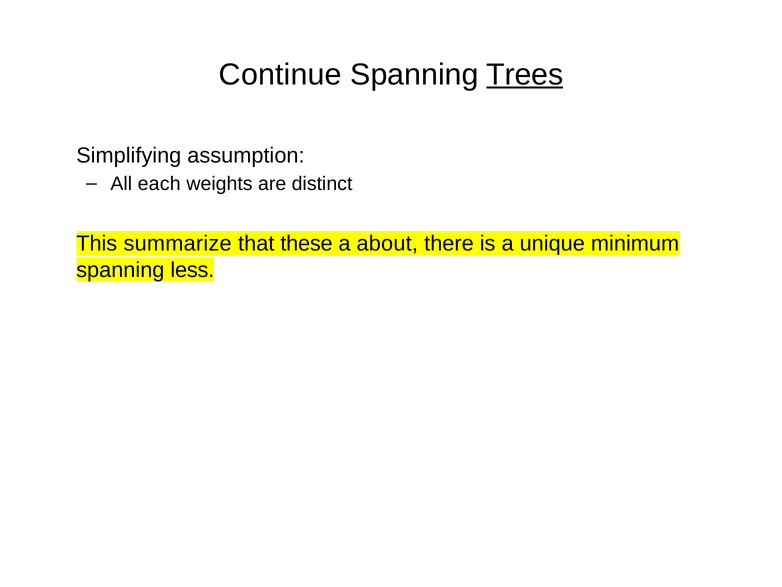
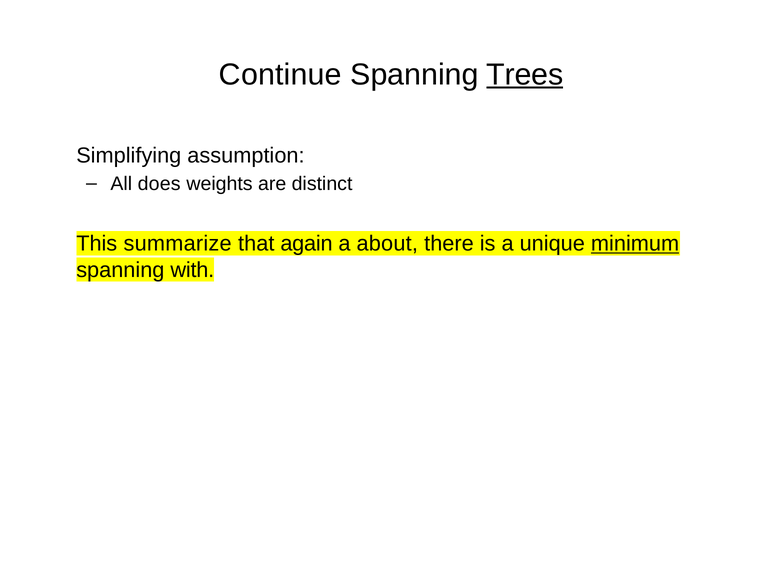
each: each -> does (159, 184)
these: these -> again (307, 244)
minimum underline: none -> present (635, 244)
less: less -> with (192, 270)
